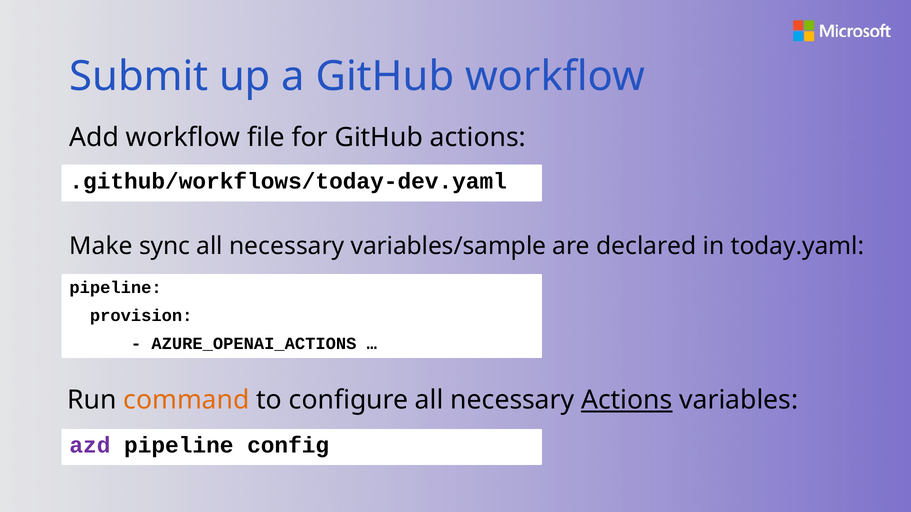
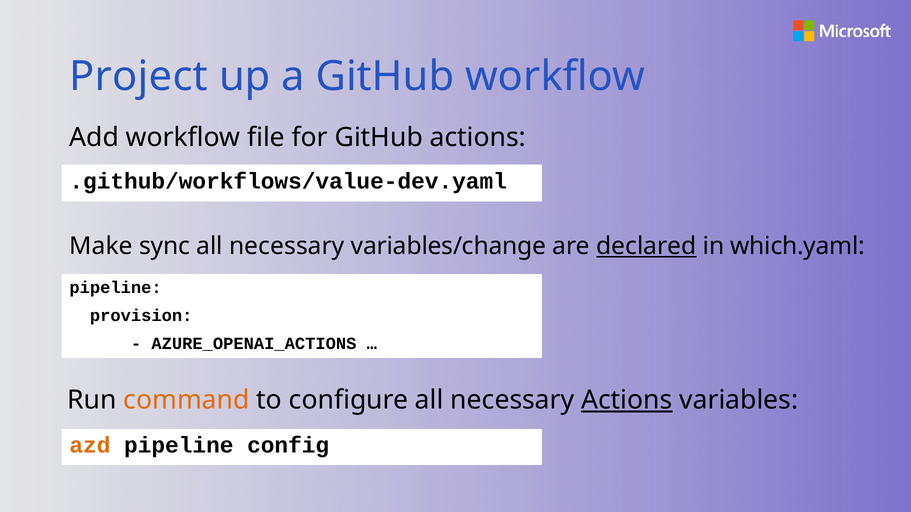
Submit: Submit -> Project (139, 77)
.github/workflows/today-dev.yaml: .github/workflows/today-dev.yaml -> .github/workflows/value-dev.yaml (288, 181)
variables/sample: variables/sample -> variables/change (449, 246)
declared underline: none -> present (646, 246)
today.yaml: today.yaml -> which.yaml (798, 246)
azd colour: purple -> orange (90, 446)
